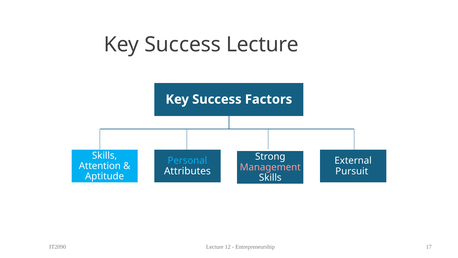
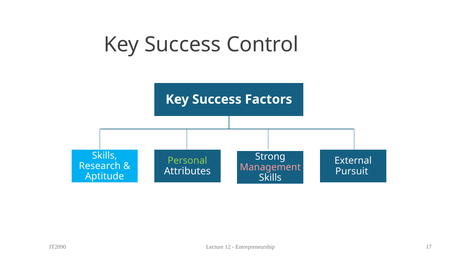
Success Lecture: Lecture -> Control (262, 45)
Personal colour: light blue -> light green (187, 160)
Attention: Attention -> Research (100, 166)
